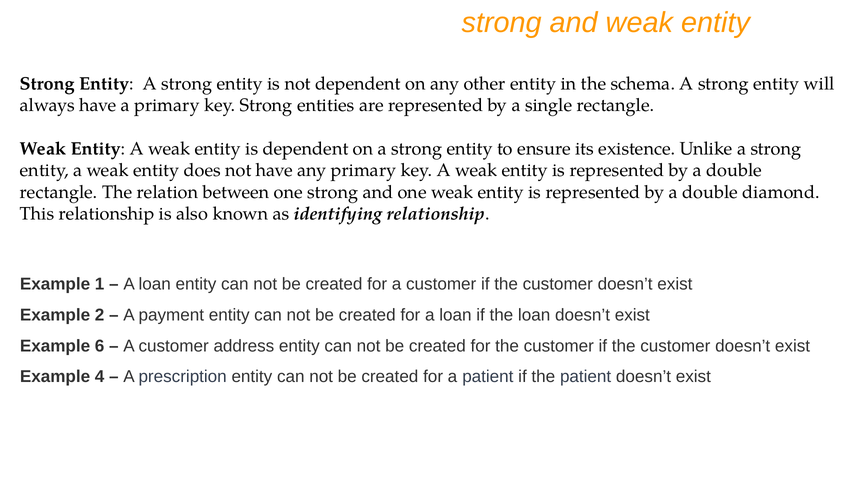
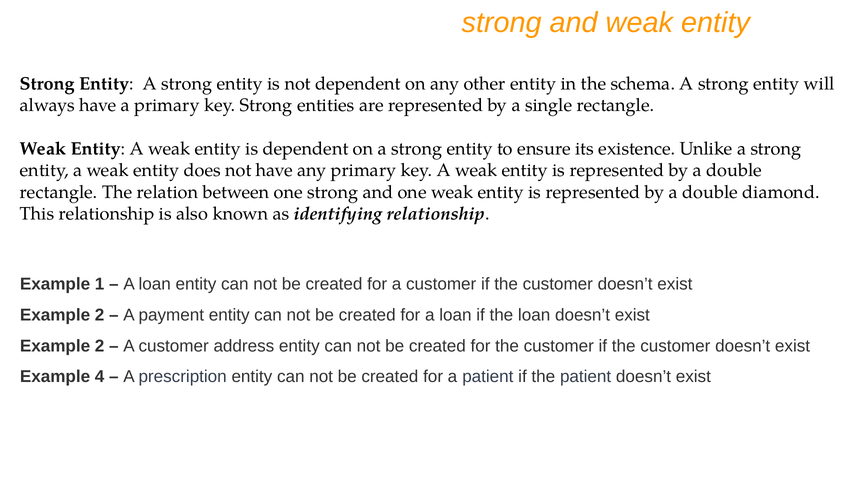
6: 6 -> 2 (100, 346)
